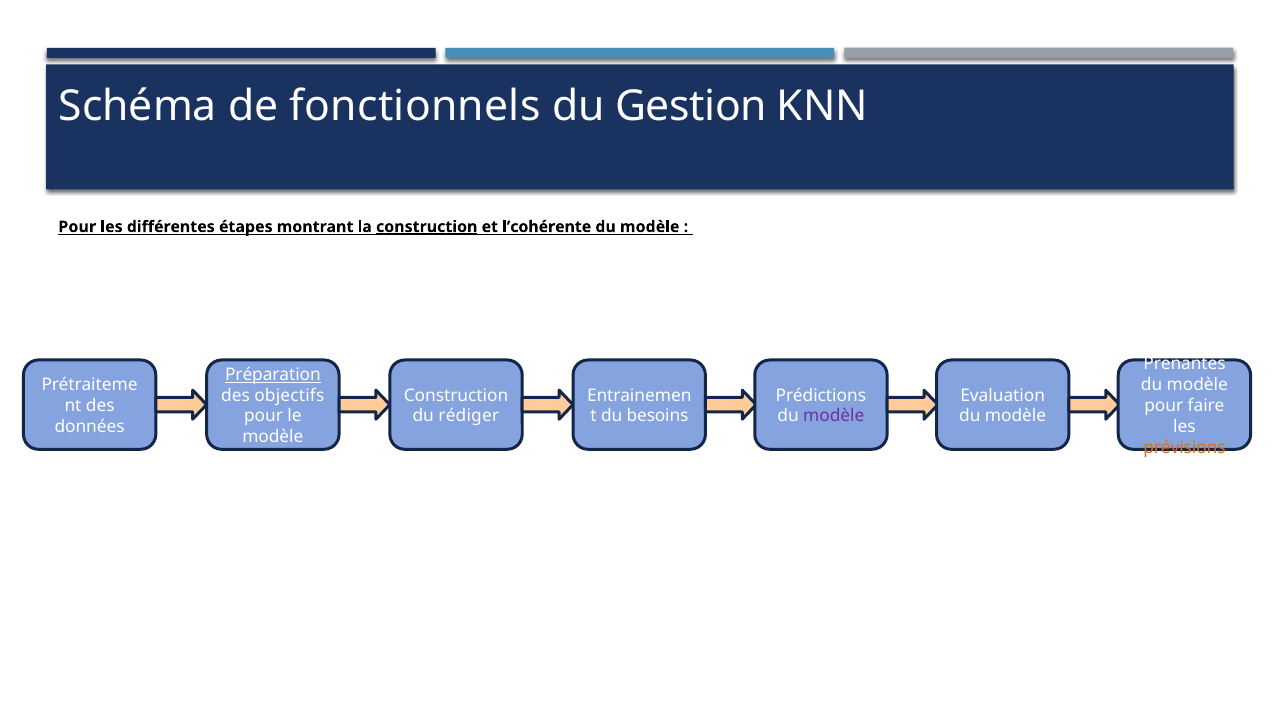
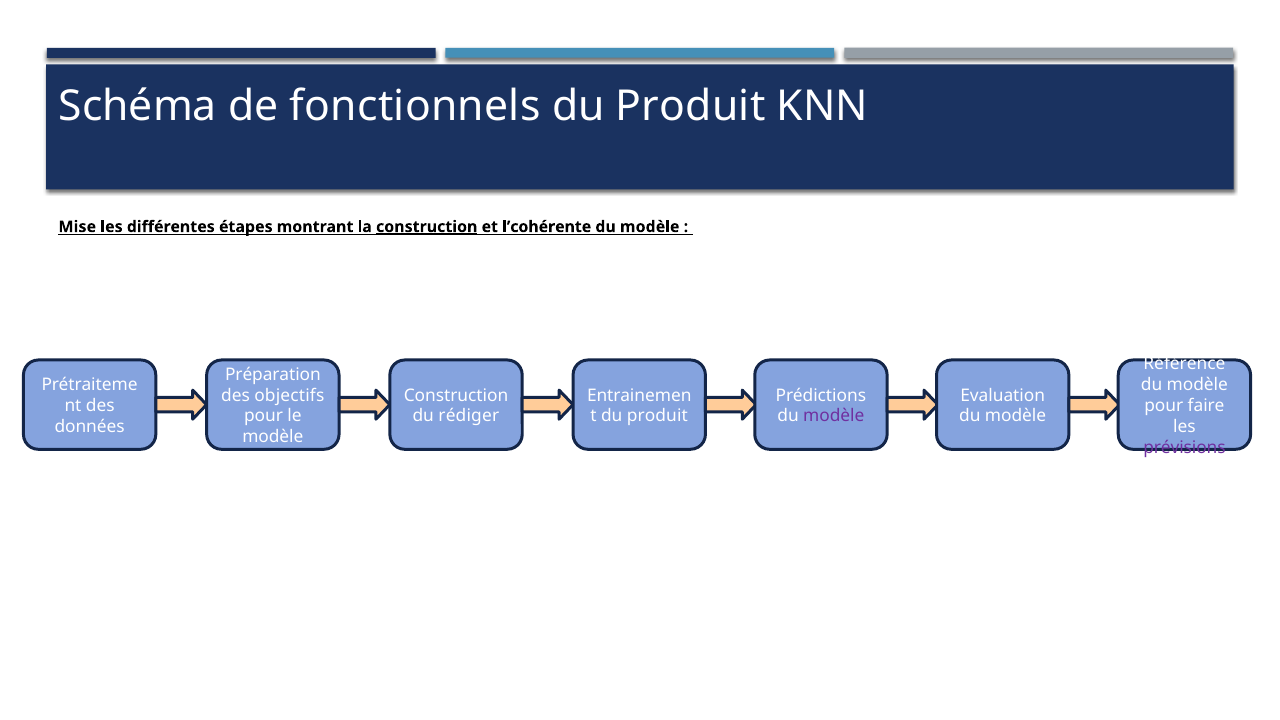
Gestion: Gestion -> Produit (691, 106)
Pour: Pour -> Mise (77, 227)
Prenantes: Prenantes -> Référence (1184, 364)
Préparation underline: present -> none (273, 375)
besoins: besoins -> produit (657, 416)
prévisions colour: orange -> purple (1184, 447)
